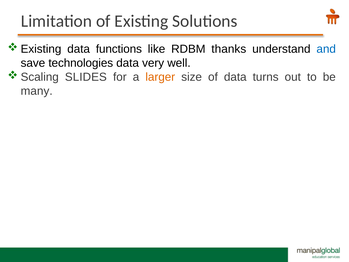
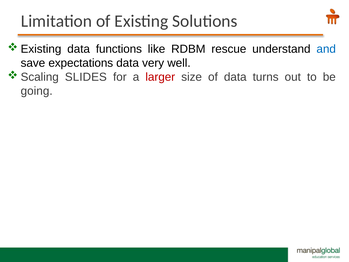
thanks: thanks -> rescue (229, 49)
technologies: technologies -> expectations (81, 63)
larger colour: orange -> red (160, 77)
many: many -> going (37, 91)
